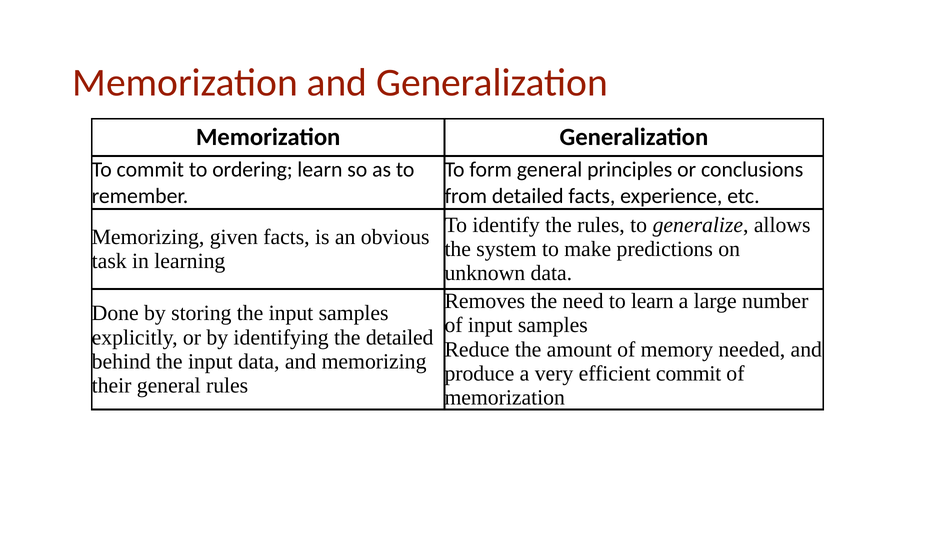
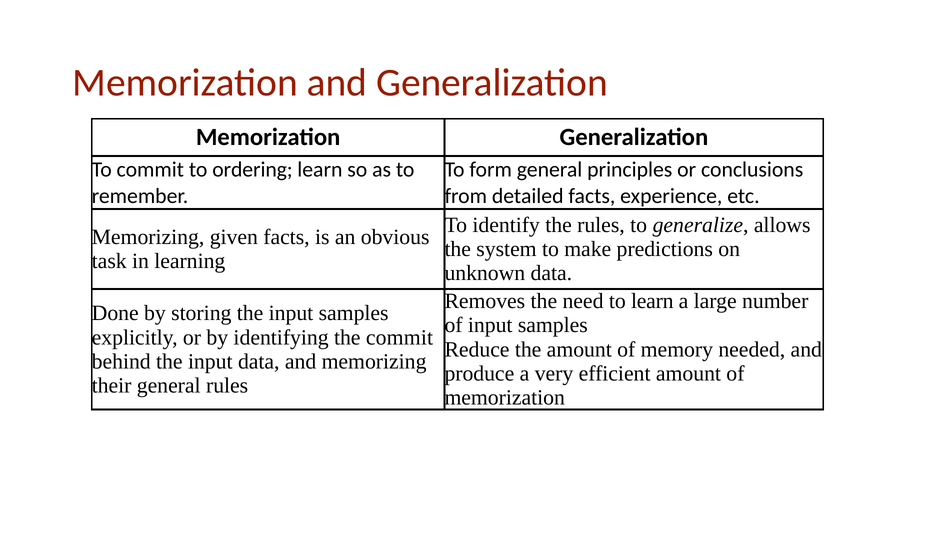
the detailed: detailed -> commit (399, 337)
efficient commit: commit -> amount (688, 373)
